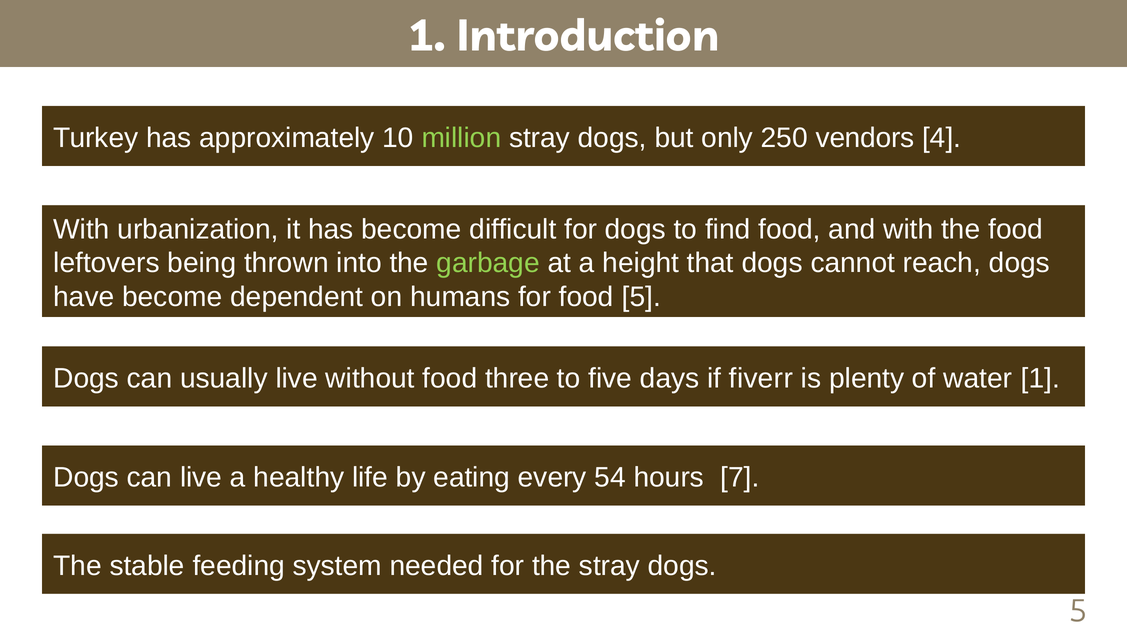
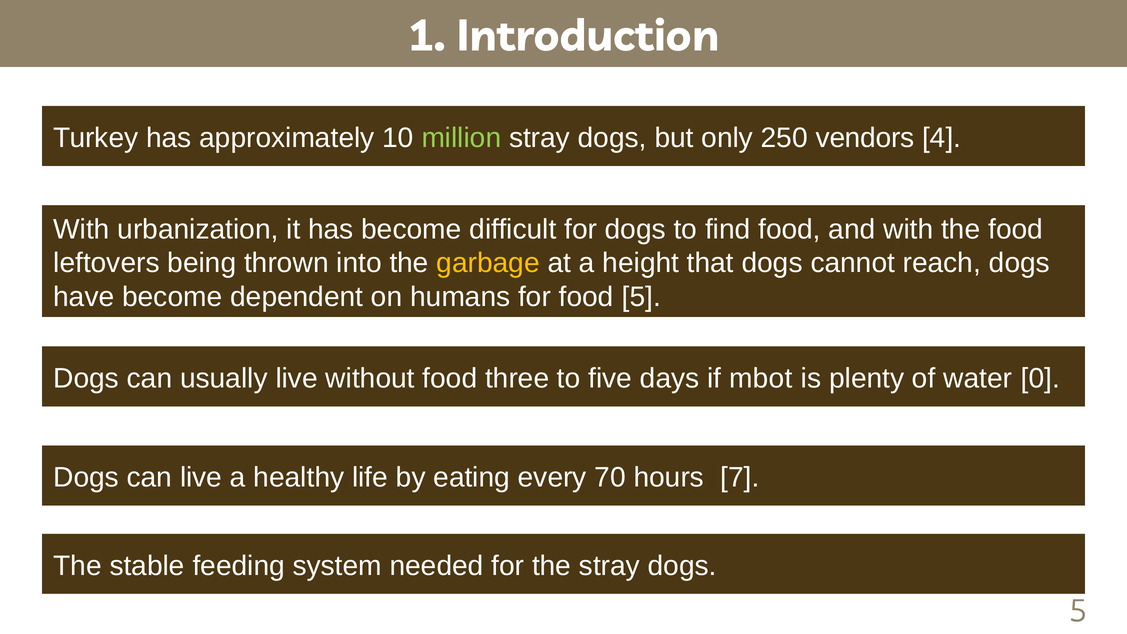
garbage colour: light green -> yellow (488, 263)
fiverr: fiverr -> mbot (761, 378)
water 1: 1 -> 0 (1040, 378)
54: 54 -> 70 (610, 478)
